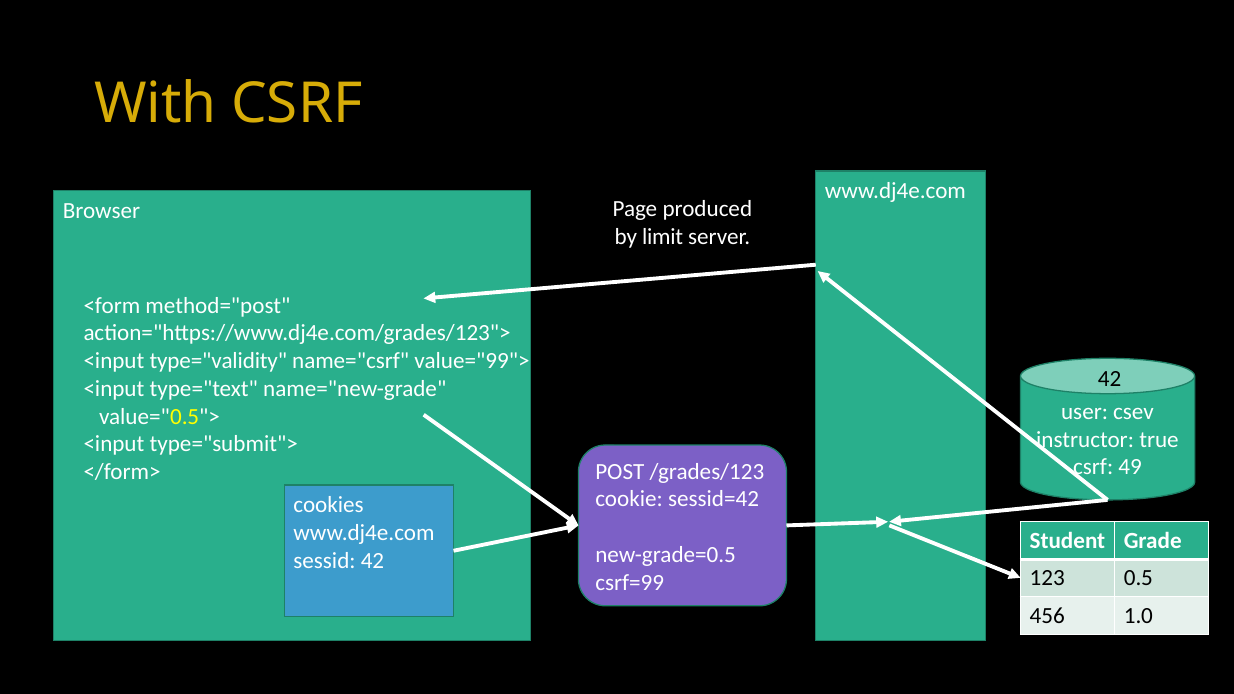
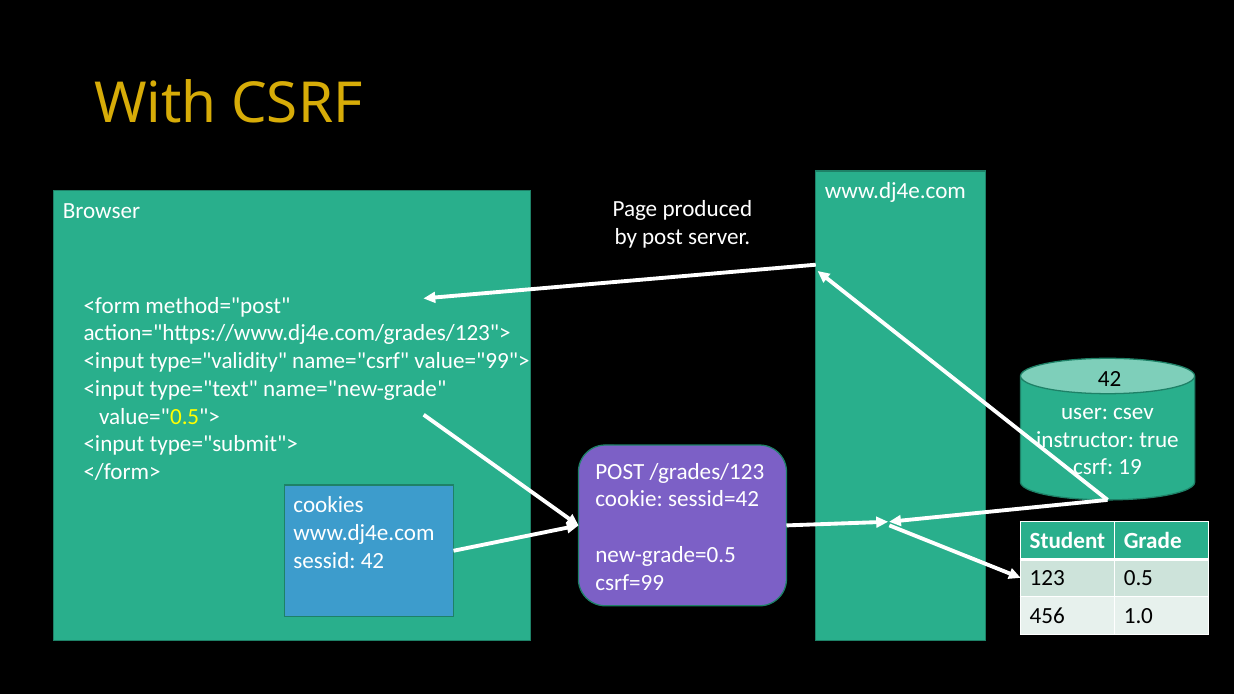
by limit: limit -> post (663, 237)
49: 49 -> 19 (1130, 467)
